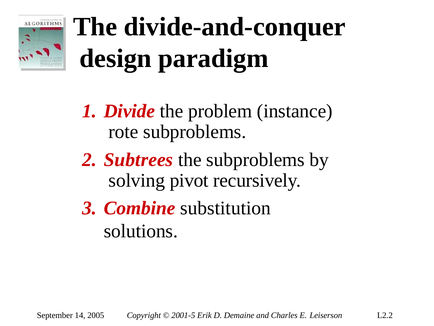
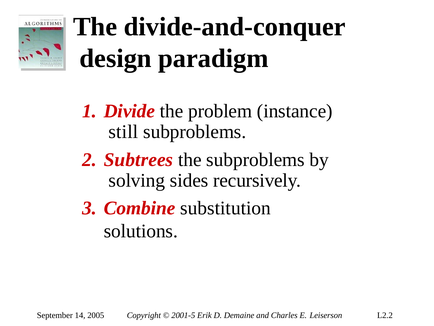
rote: rote -> still (123, 132)
pivot: pivot -> sides (189, 180)
